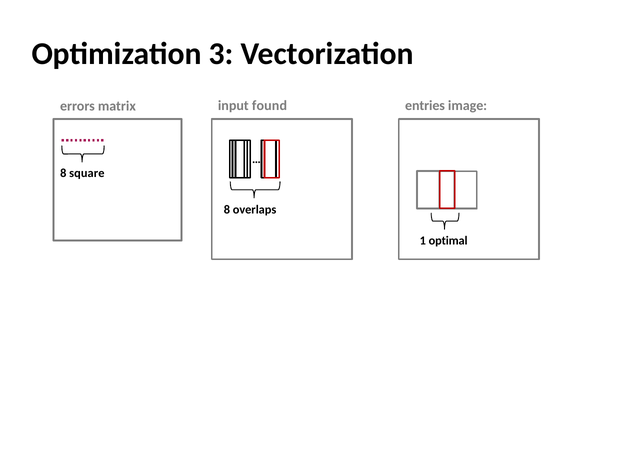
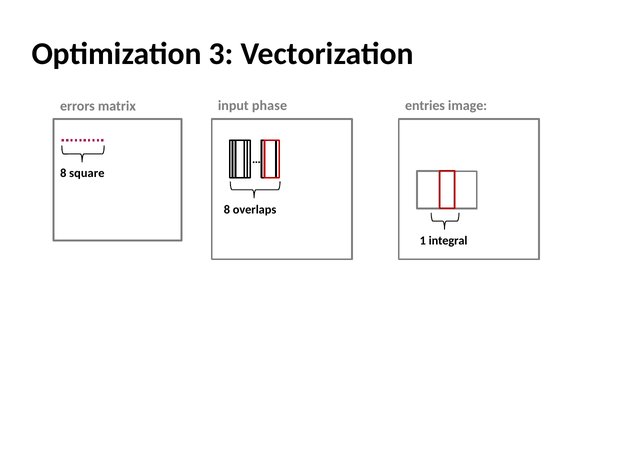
found: found -> phase (269, 106)
optimal: optimal -> integral (448, 240)
